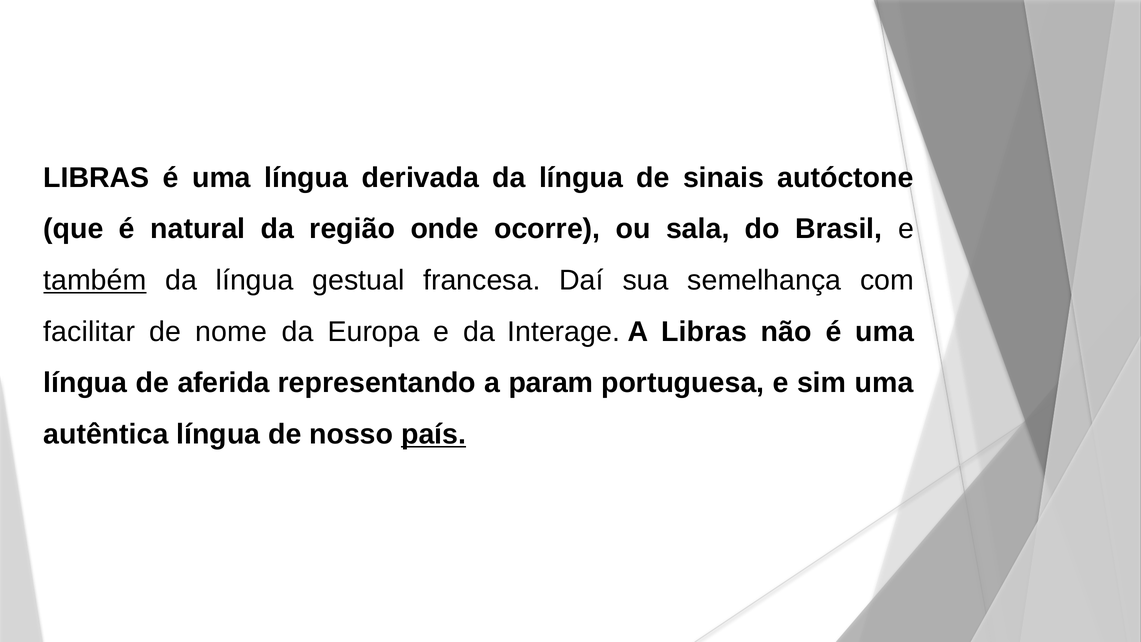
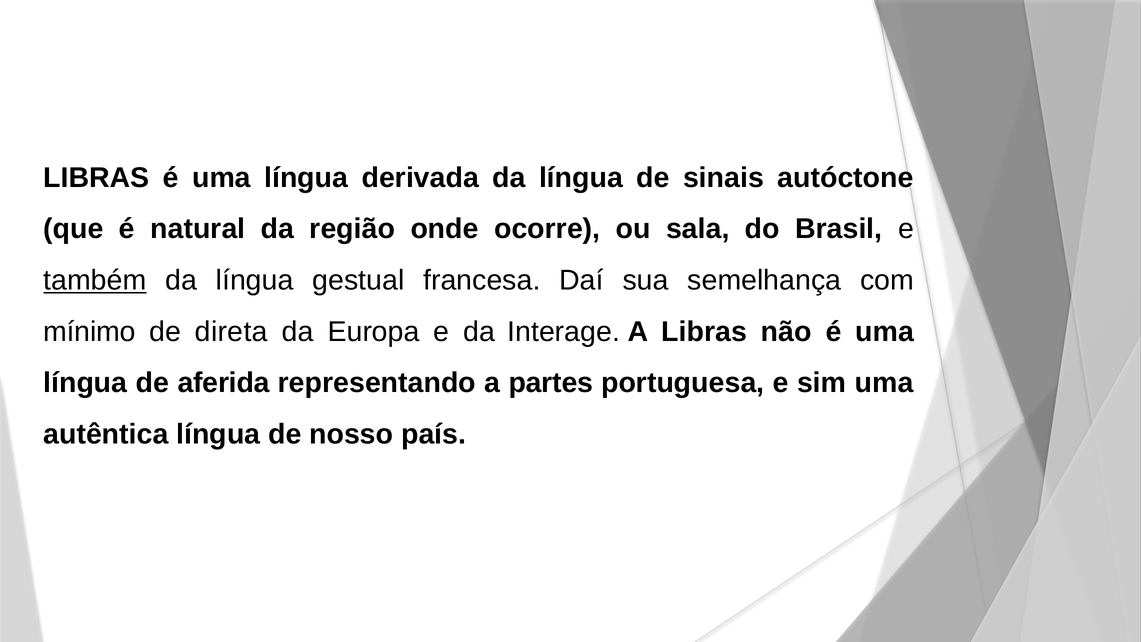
facilitar: facilitar -> mínimo (89, 332)
nome: nome -> direta (231, 332)
param: param -> partes (551, 383)
país underline: present -> none (434, 434)
